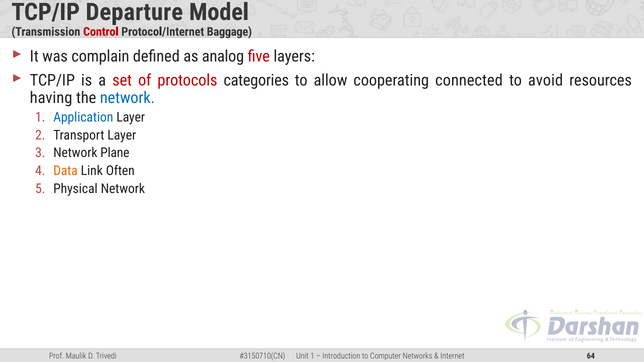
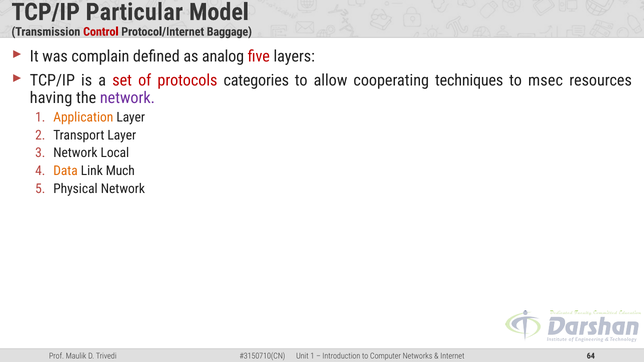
Departure: Departure -> Particular (134, 12)
connected: connected -> techniques (469, 81)
avoid: avoid -> msec (546, 81)
network colour: blue -> purple (127, 98)
Application colour: blue -> orange (83, 117)
Plane: Plane -> Local (115, 153)
Often: Often -> Much (120, 171)
